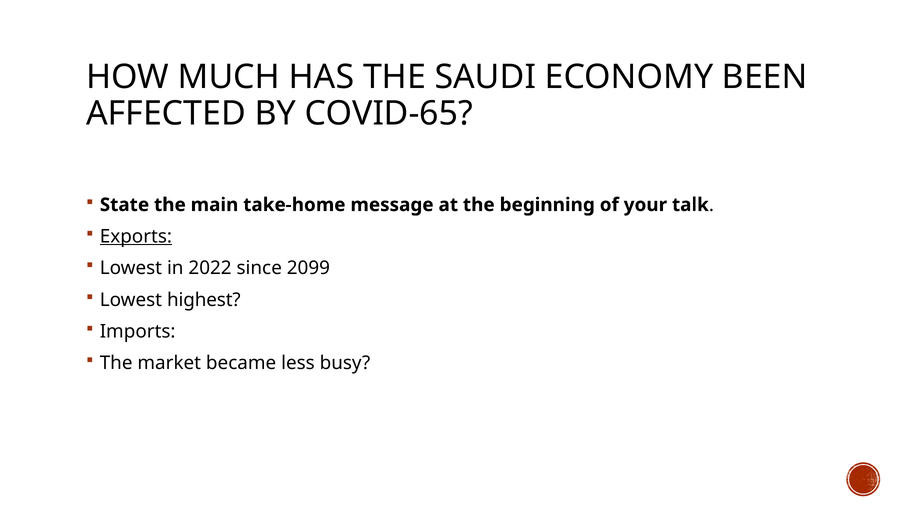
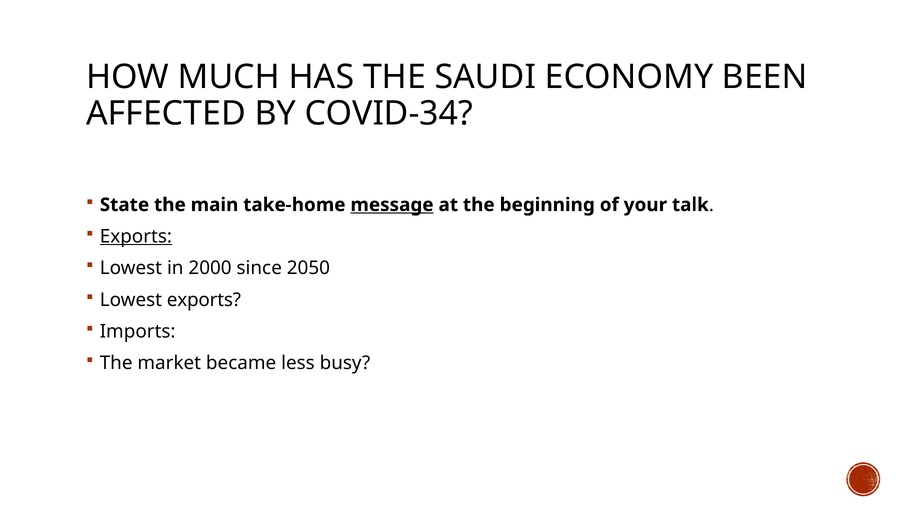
COVID-65: COVID-65 -> COVID-34 (389, 114)
message underline: none -> present (392, 205)
2022: 2022 -> 2000 (210, 268)
2099: 2099 -> 2050 (308, 268)
Lowest highest: highest -> exports (204, 300)
